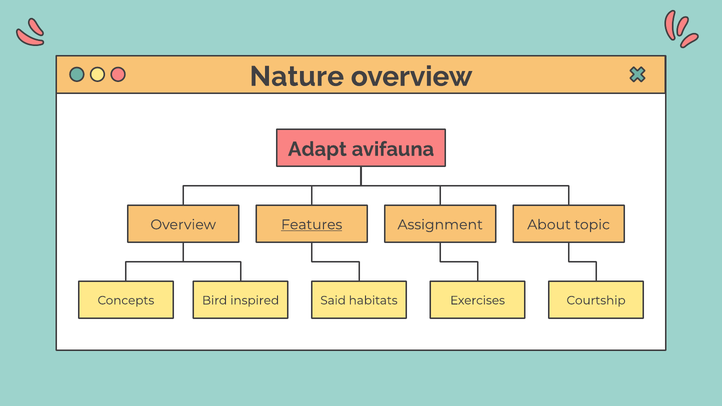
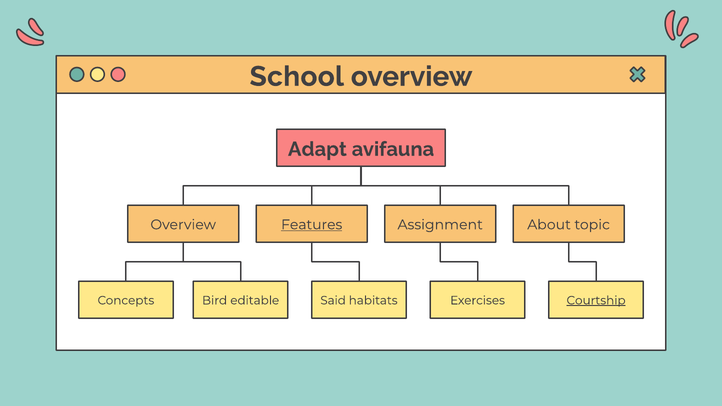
Nature: Nature -> School (297, 77)
inspired: inspired -> editable (255, 301)
Courtship underline: none -> present (596, 301)
